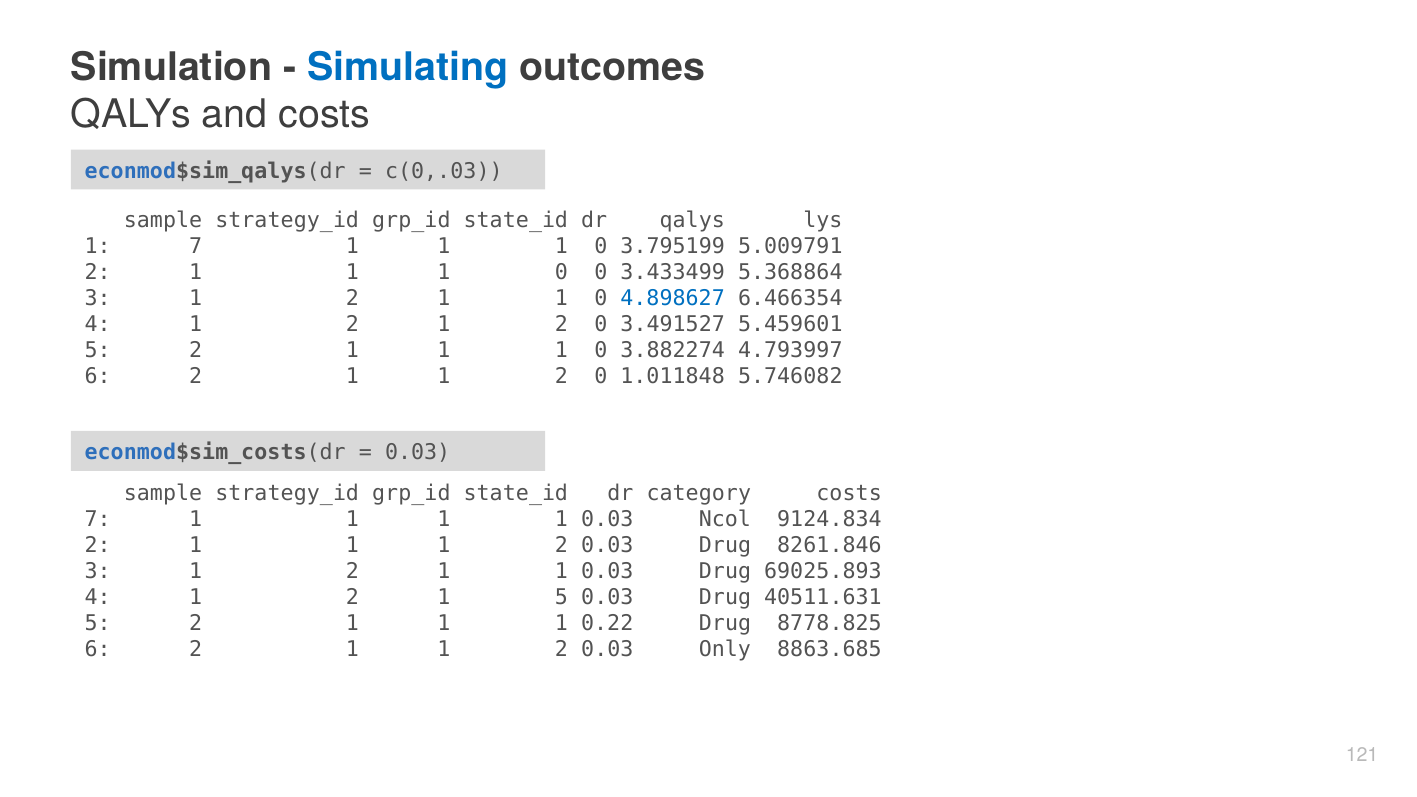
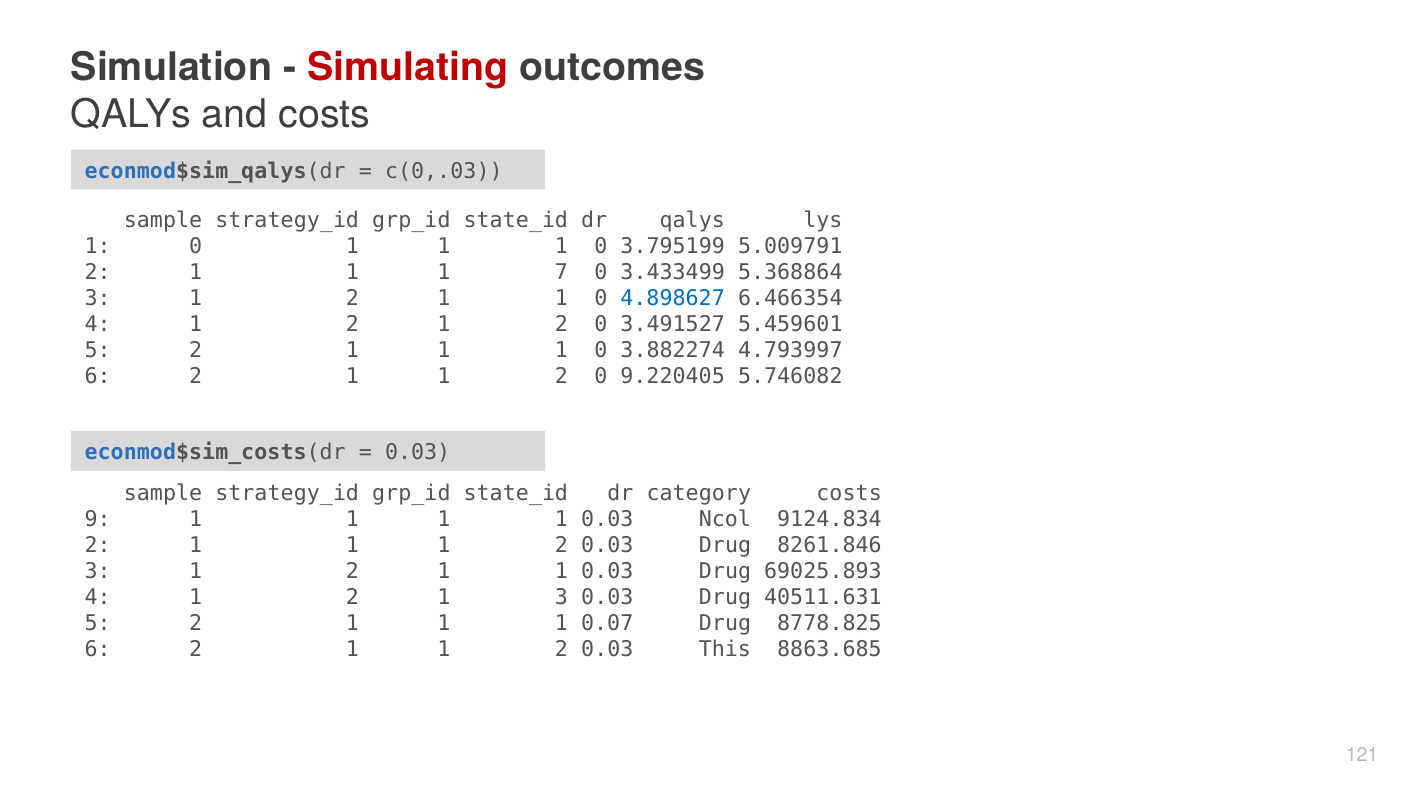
Simulating colour: blue -> red (408, 68)
7: 7 -> 0 (196, 246)
0: 0 -> 7 (561, 272)
1.011848: 1.011848 -> 9.220405 (673, 376)
7: 7 -> 9 (98, 519)
1 5: 5 -> 3 (561, 597)
0.22: 0.22 -> 0.07 (607, 623)
Only: Only -> This (725, 649)
